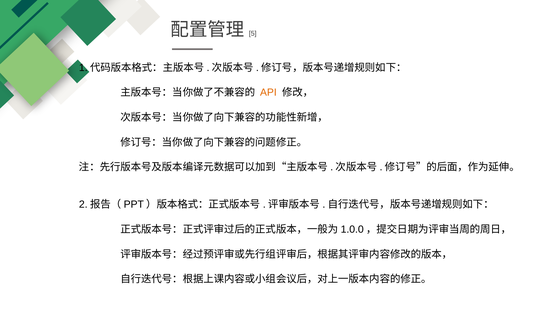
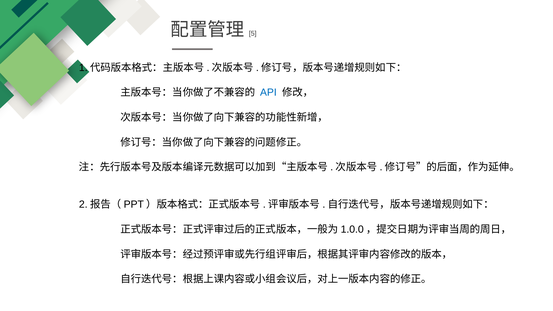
API colour: orange -> blue (268, 93)
